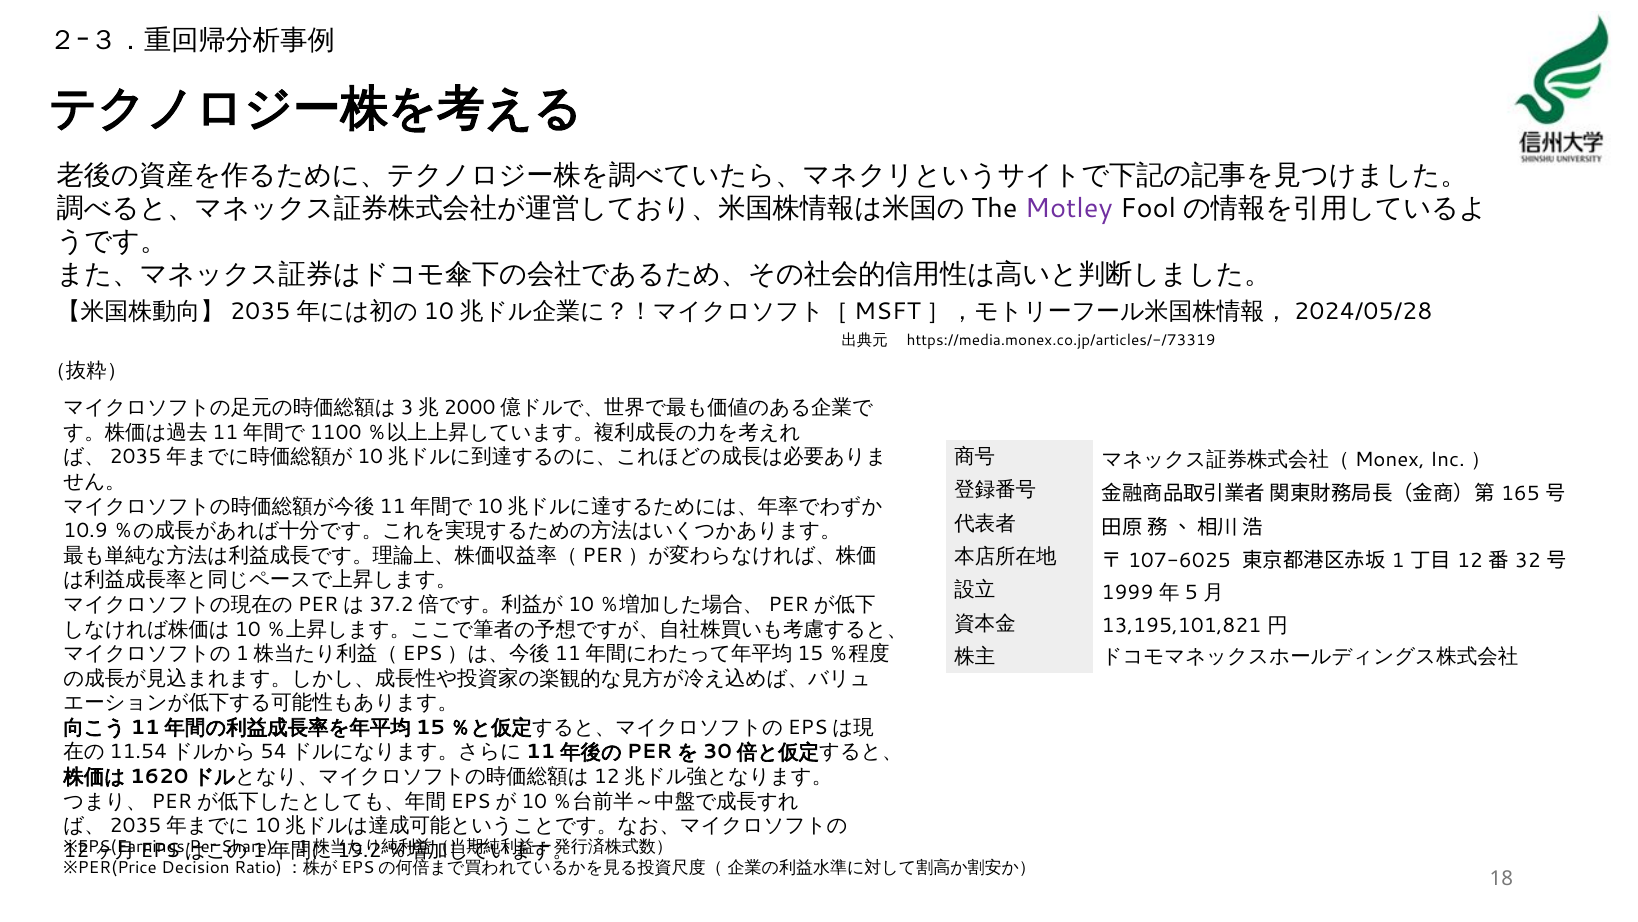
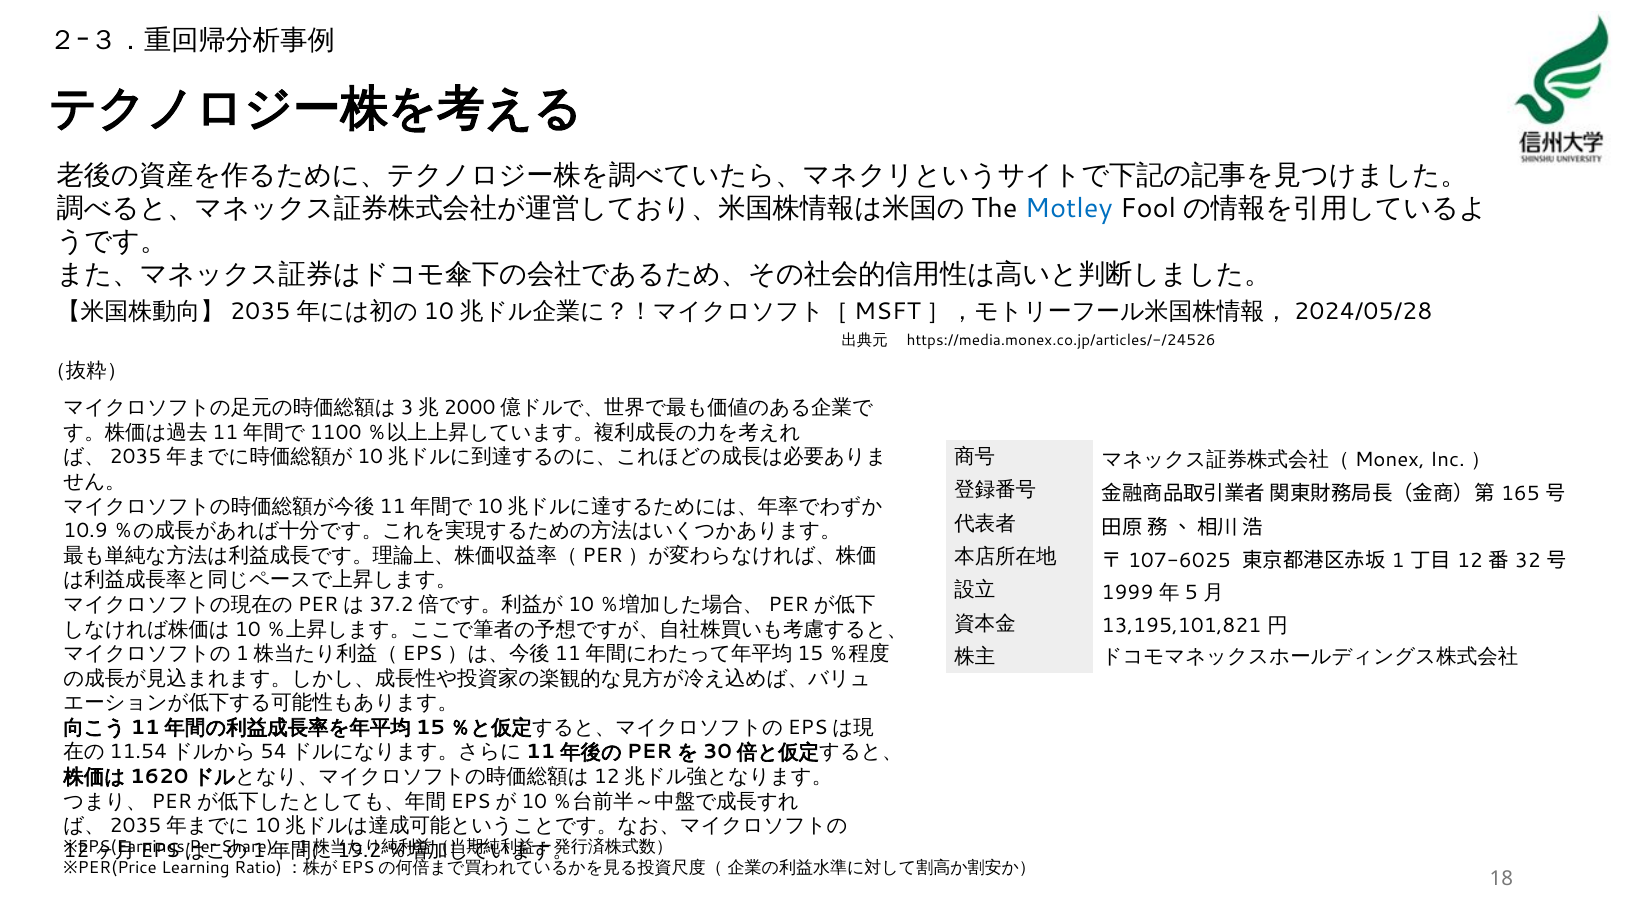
Motley colour: purple -> blue (1069, 209)
https://media.monex.co.jp/articles/-/73319: https://media.monex.co.jp/articles/-/73319 -> https://media.monex.co.jp/articles/-/24526 (1061, 341)
Decision: Decision -> Learning (196, 867)
